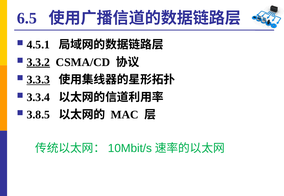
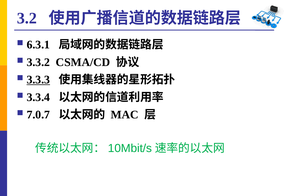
6.5: 6.5 -> 3.2 (27, 18)
4.5.1: 4.5.1 -> 6.3.1 (38, 45)
3.3.2 underline: present -> none (38, 62)
3.8.5: 3.8.5 -> 7.0.7 (38, 115)
